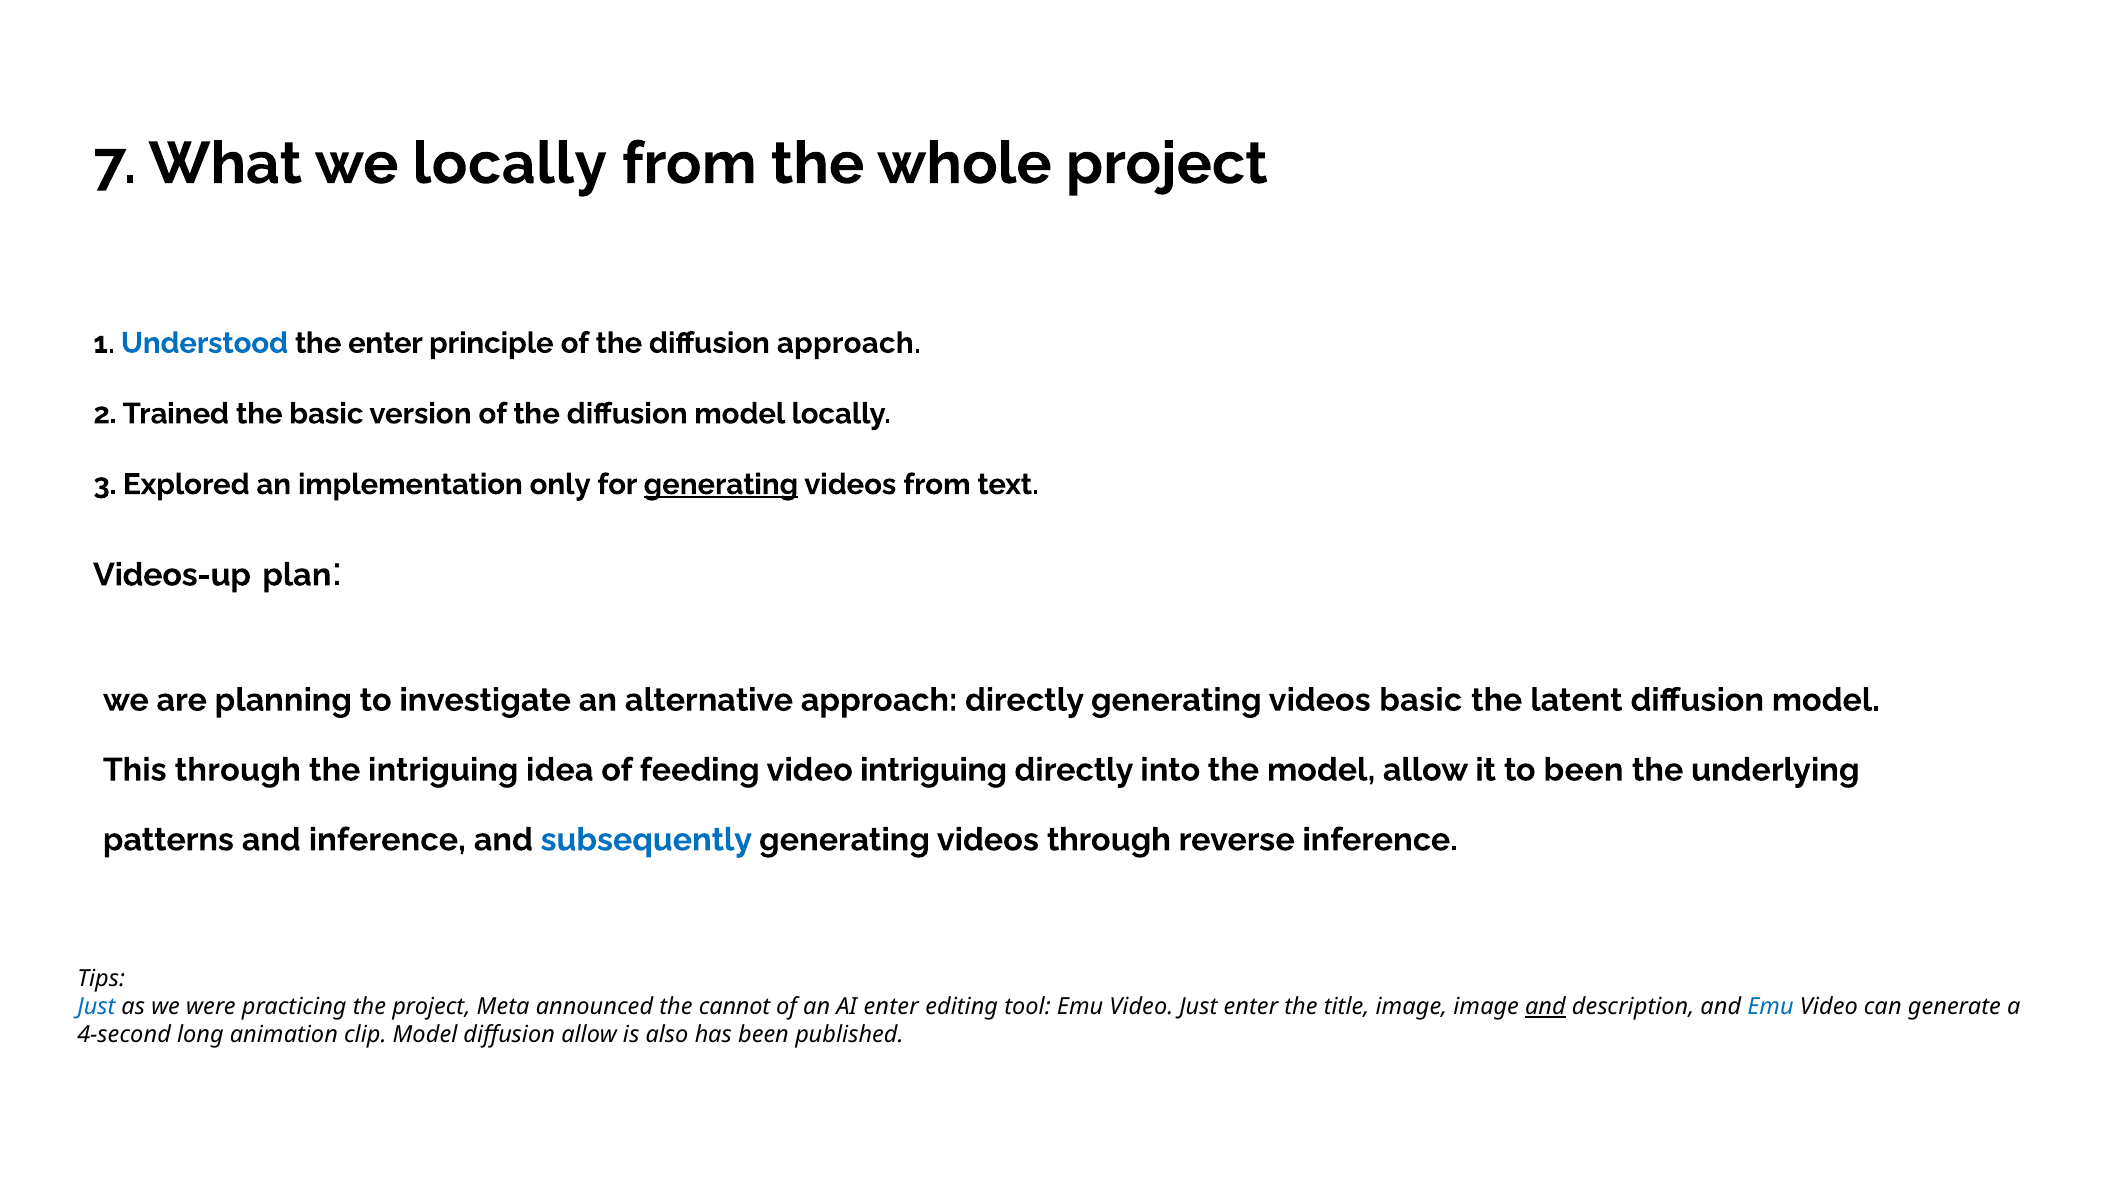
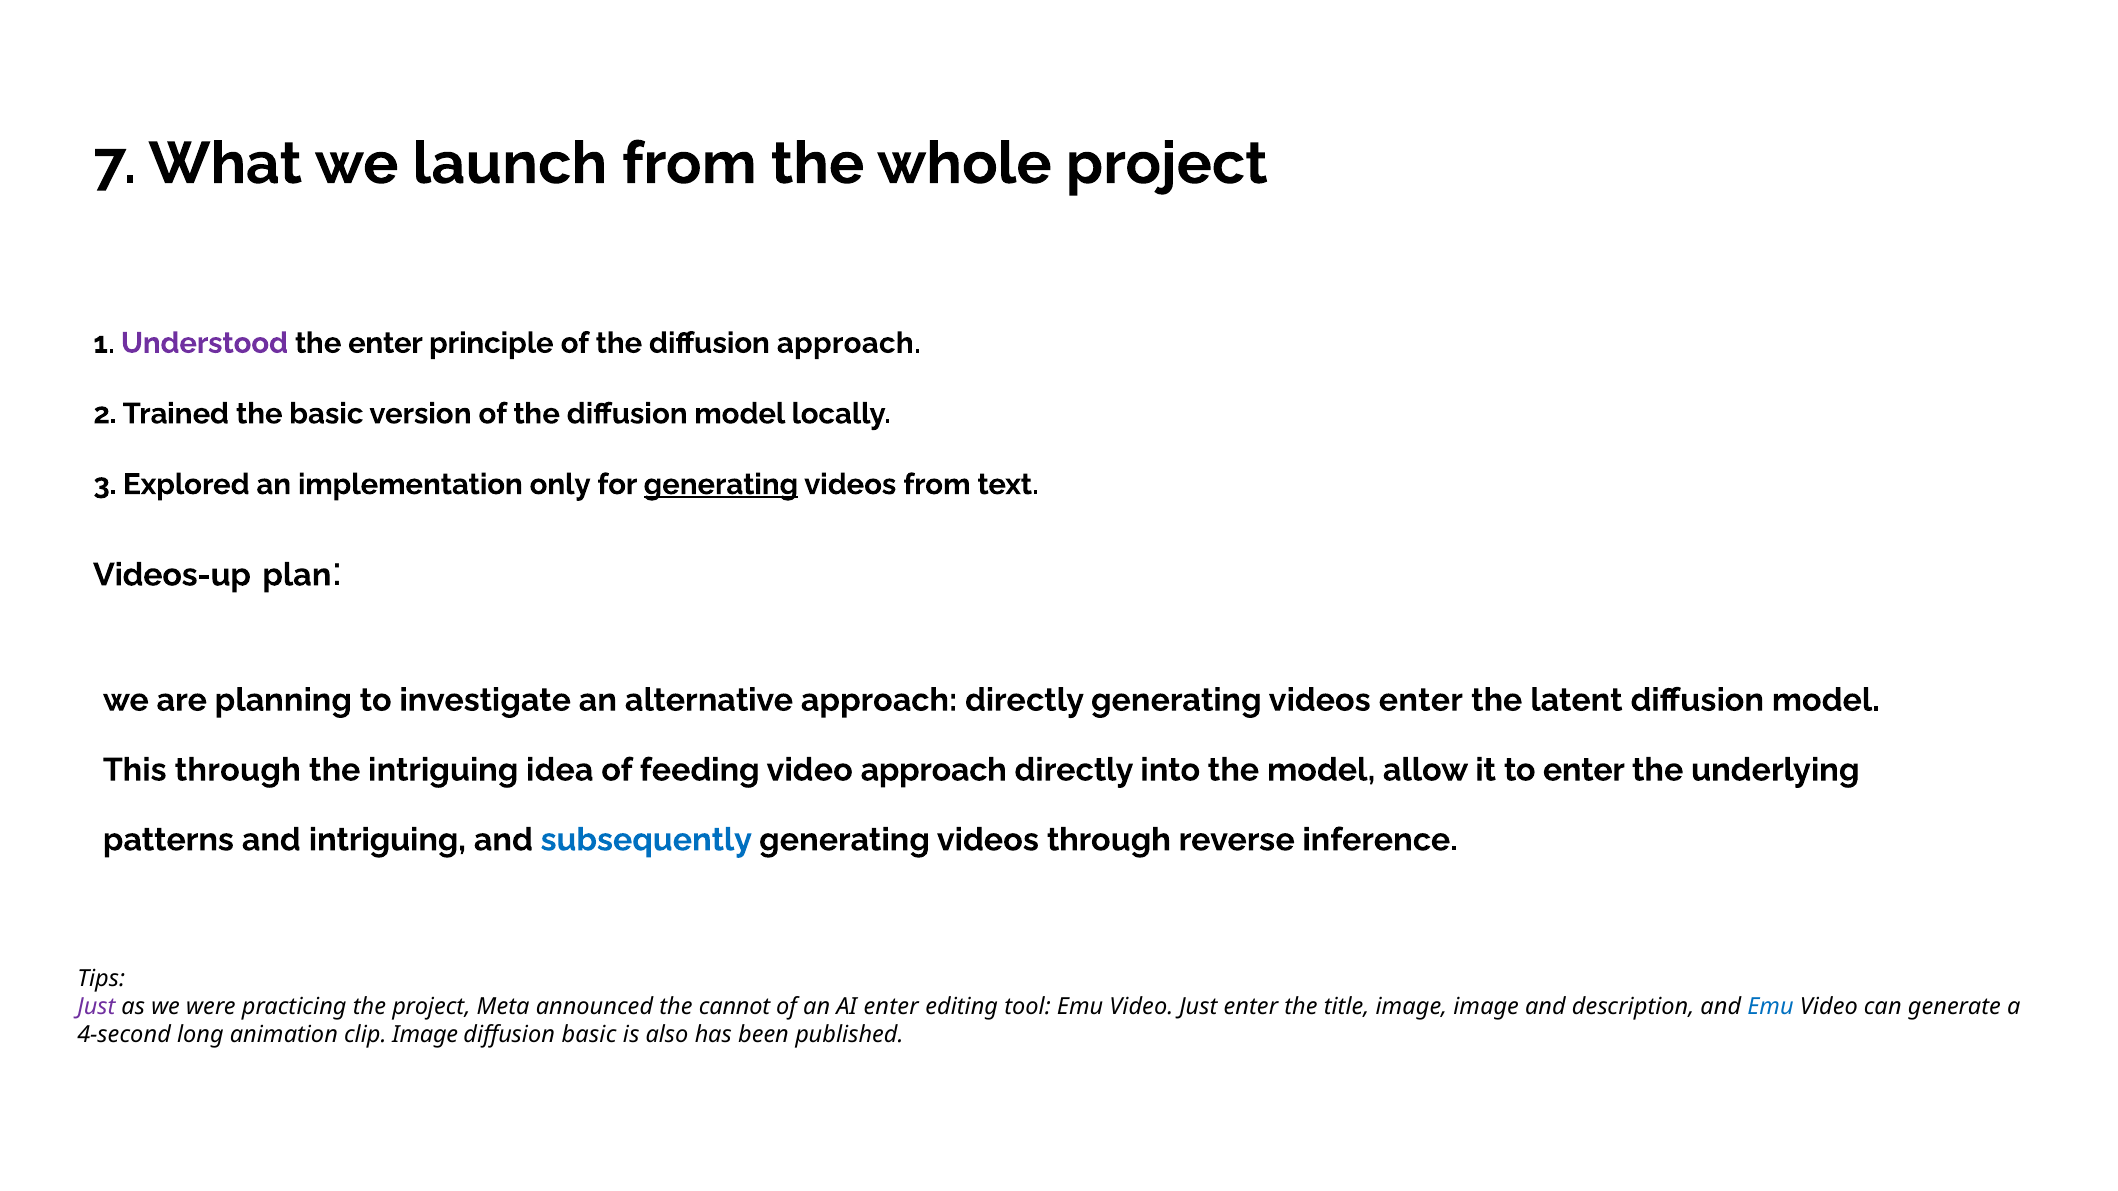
we locally: locally -> launch (510, 164)
Understood colour: blue -> purple (204, 343)
videos basic: basic -> enter (1421, 700)
video intriguing: intriguing -> approach (934, 770)
to been: been -> enter (1584, 770)
and inference: inference -> intriguing (387, 840)
Just colour: blue -> purple (96, 1007)
and underline: present -> none (1545, 1007)
clip Model: Model -> Image (425, 1035)
diffusion allow: allow -> basic (589, 1035)
